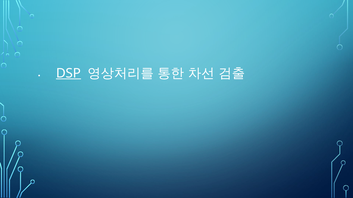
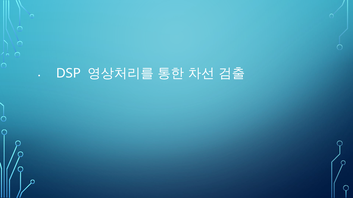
DSP underline: present -> none (69, 73)
